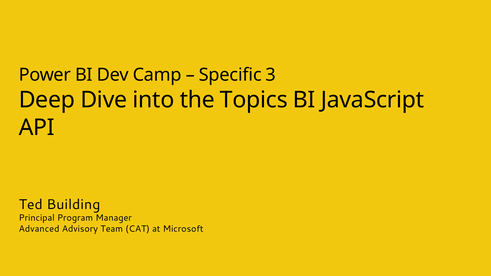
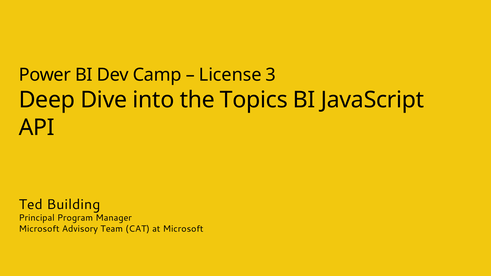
Specific: Specific -> License (230, 75)
Advanced: Advanced -> Microsoft (39, 229)
